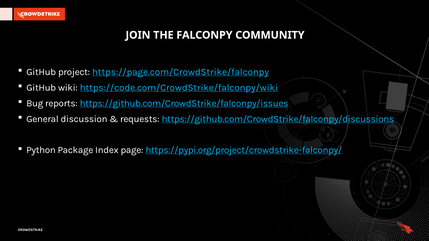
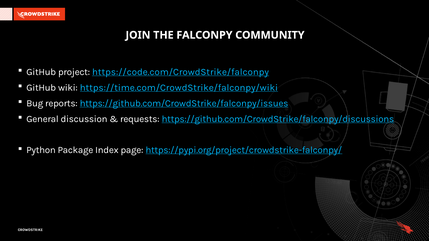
https://page.com/CrowdStrike/falconpy: https://page.com/CrowdStrike/falconpy -> https://code.com/CrowdStrike/falconpy (180, 72)
https://code.com/CrowdStrike/falconpy/wiki: https://code.com/CrowdStrike/falconpy/wiki -> https://time.com/CrowdStrike/falconpy/wiki (179, 88)
